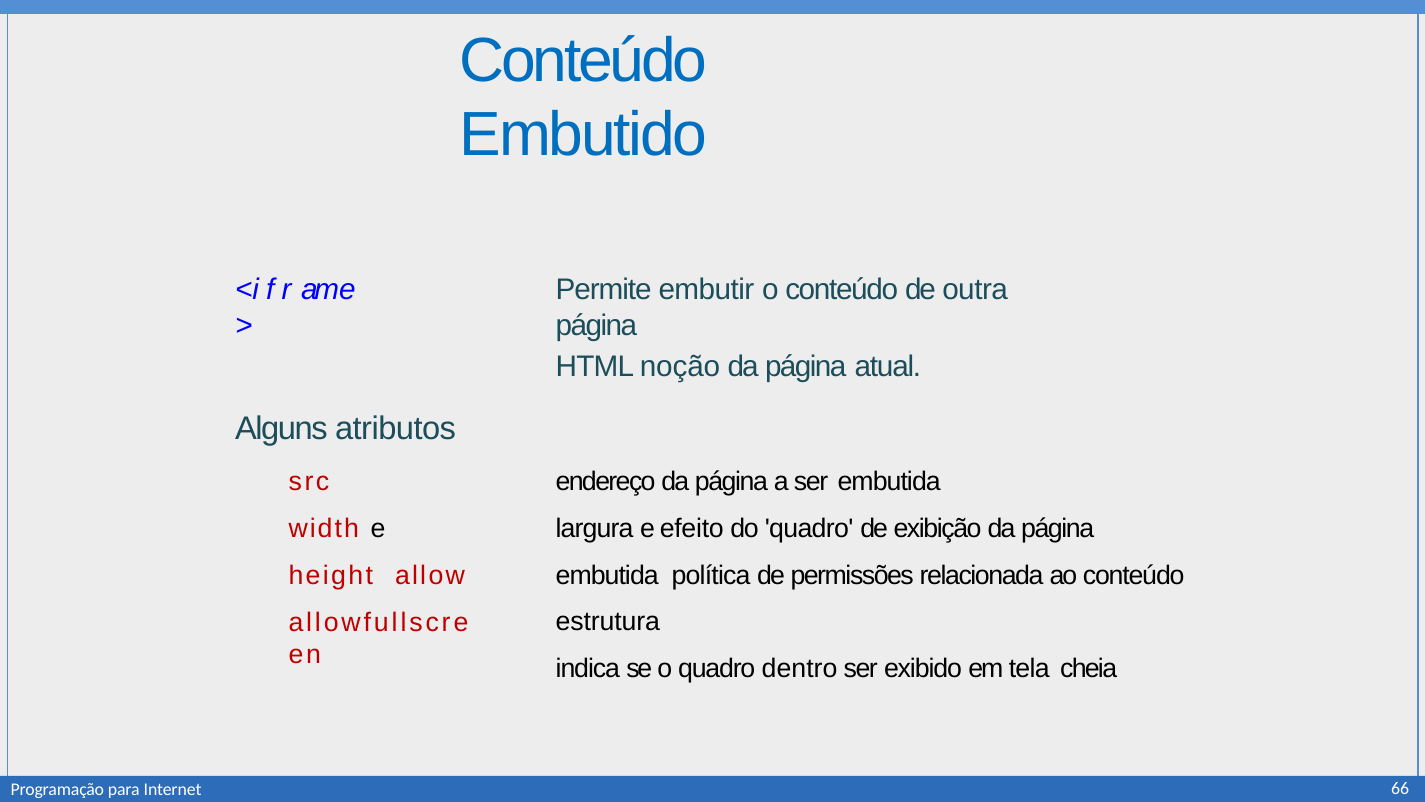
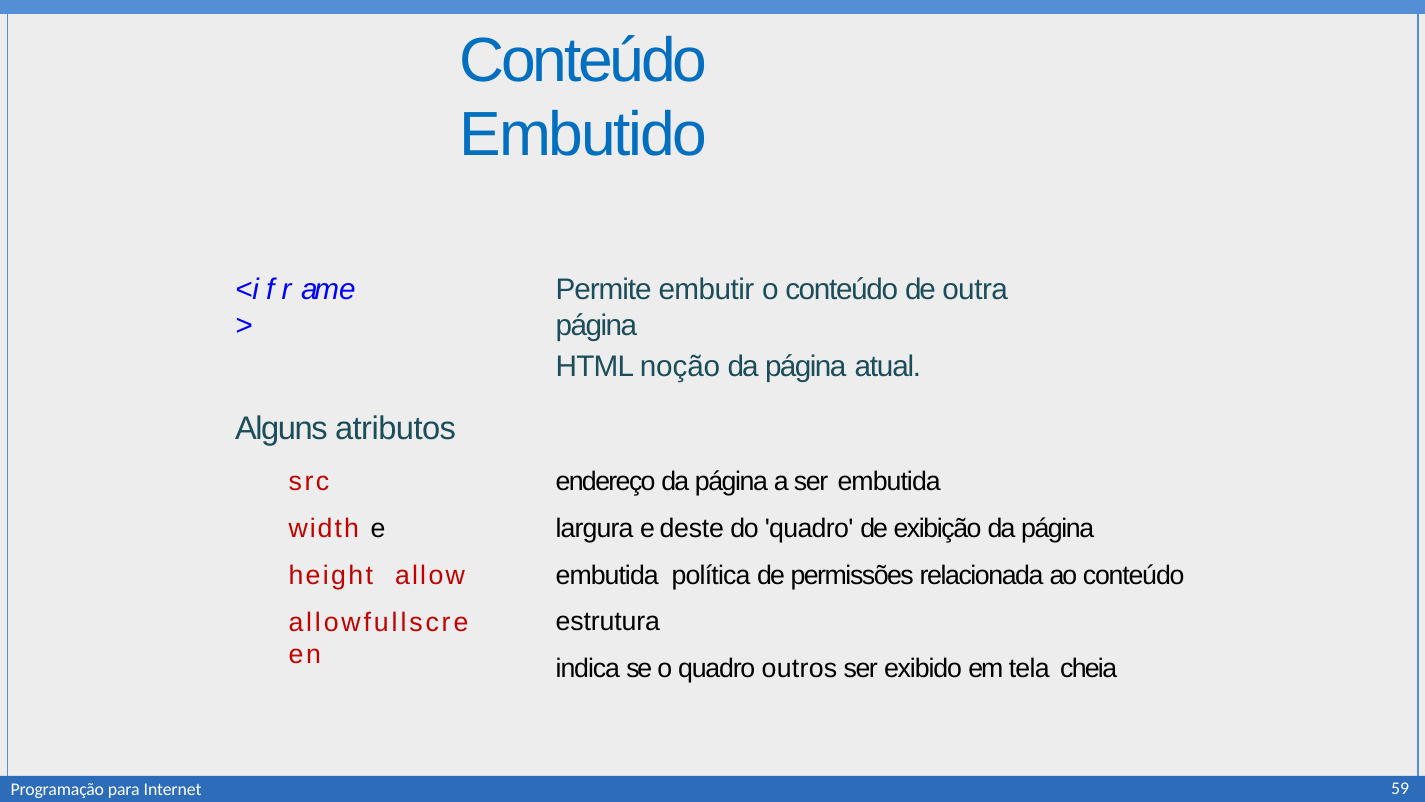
efeito: efeito -> deste (692, 528)
dentro: dentro -> outros (799, 669)
66: 66 -> 59 (1400, 788)
